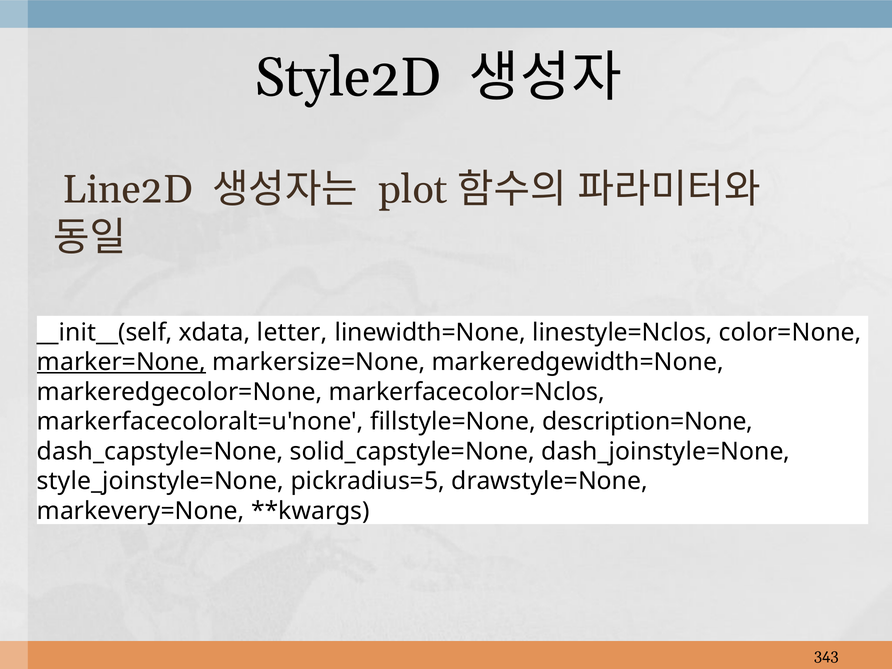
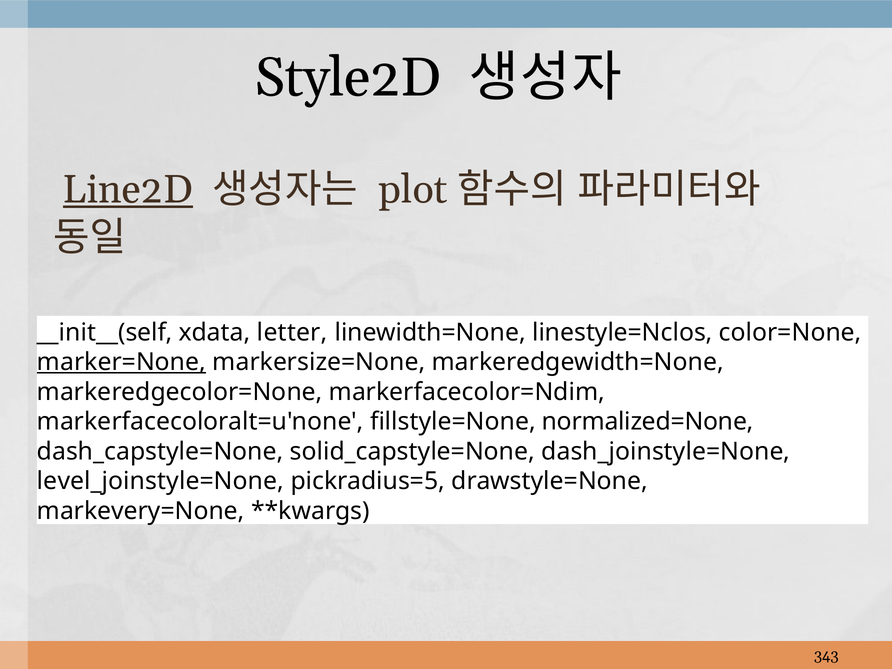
Line2D underline: none -> present (128, 190)
markerfacecolor=Nclos: markerfacecolor=Nclos -> markerfacecolor=Ndim (467, 392)
description=None: description=None -> normalized=None (648, 422)
style_joinstyle=None: style_joinstyle=None -> level_joinstyle=None (161, 481)
